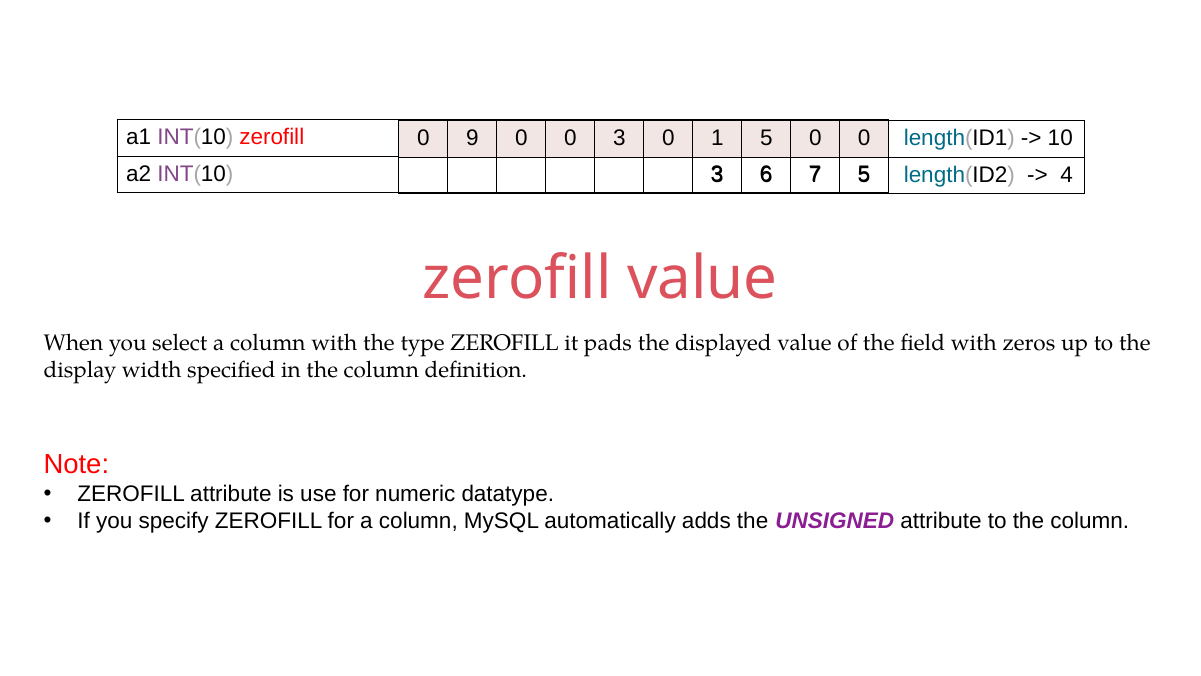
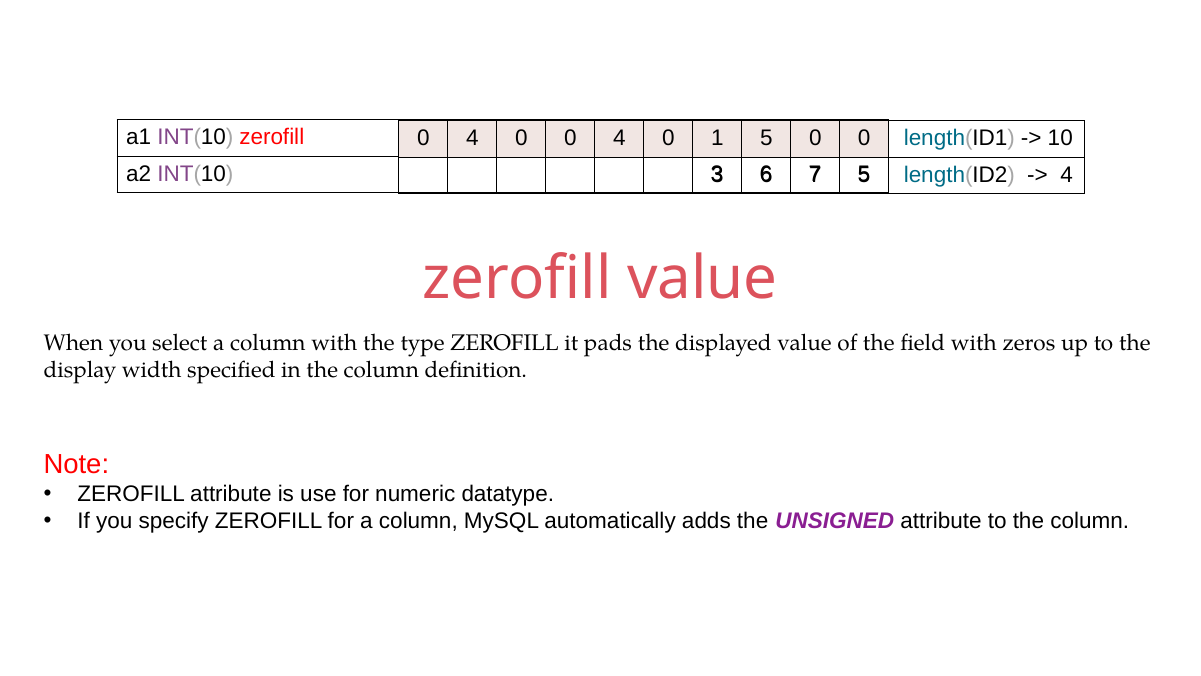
9: 9 -> 4 (472, 138)
0 0 3: 3 -> 4 (619, 138)
